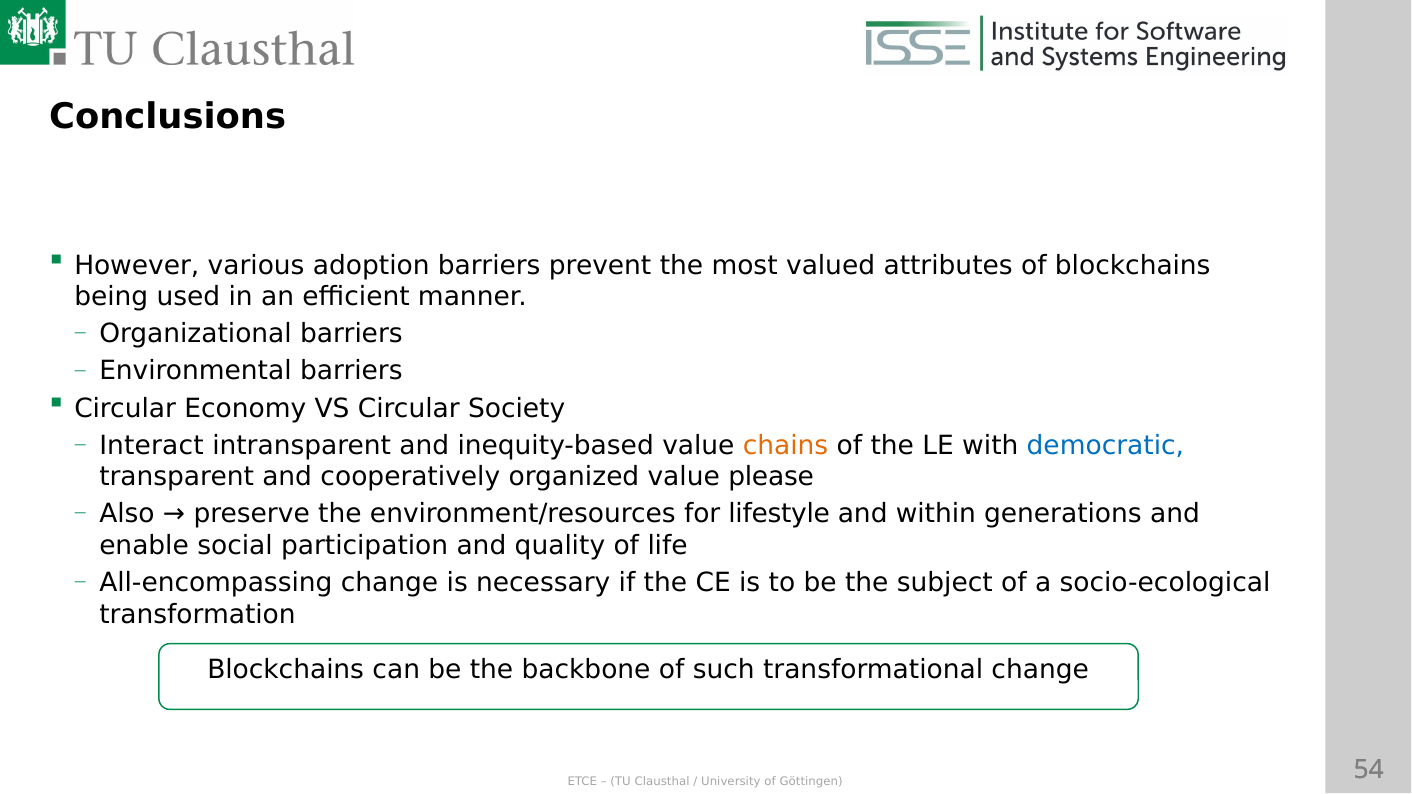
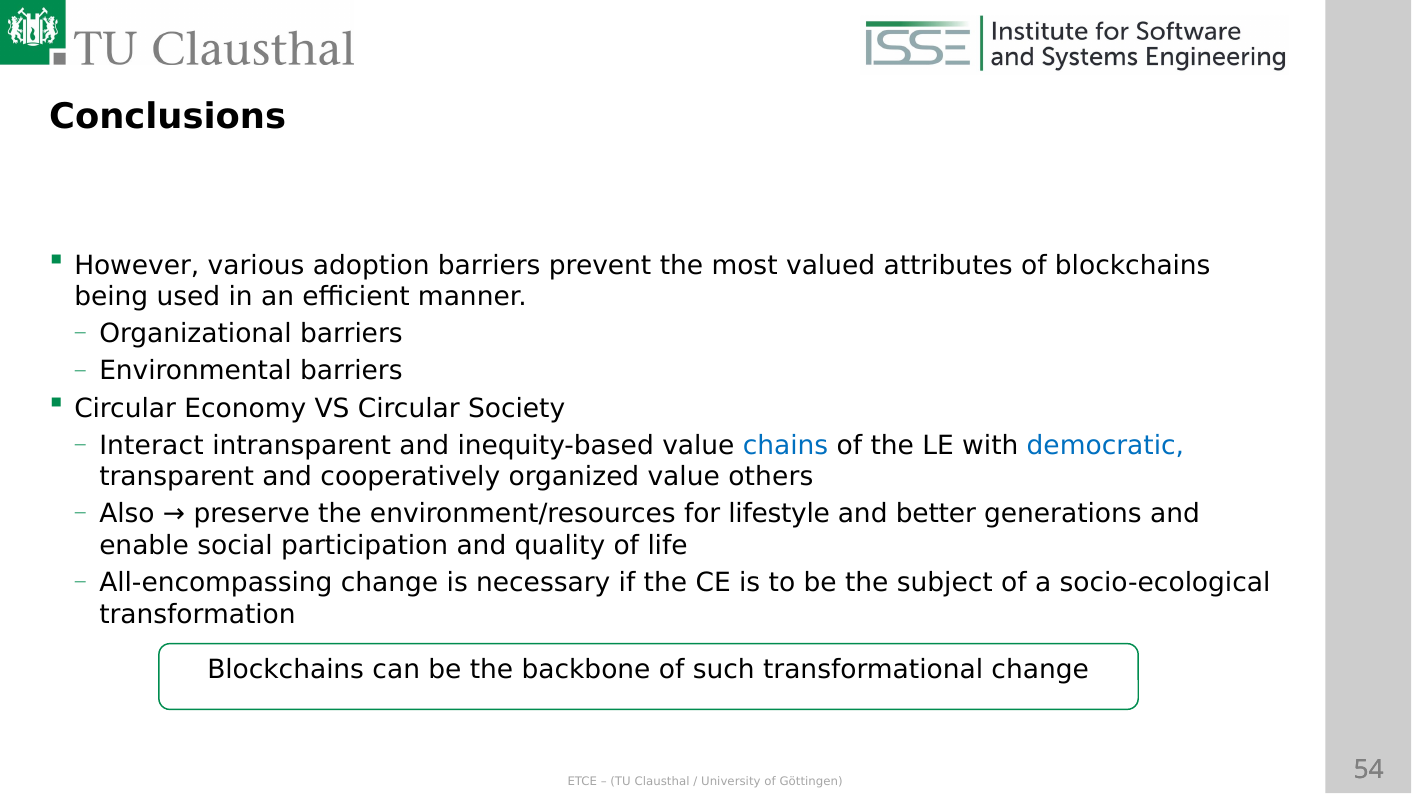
chains colour: orange -> blue (786, 445)
please: please -> others (771, 477)
within: within -> better (936, 514)
